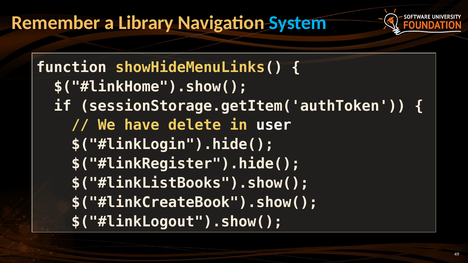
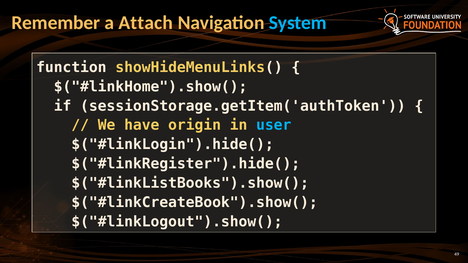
Library: Library -> Attach (146, 23)
delete: delete -> origin (195, 125)
user colour: white -> light blue (274, 125)
